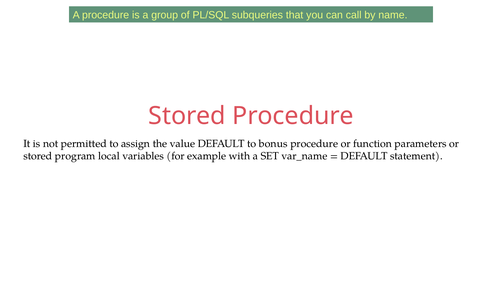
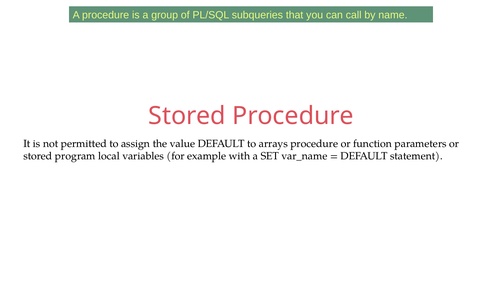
bonus: bonus -> arrays (273, 144)
